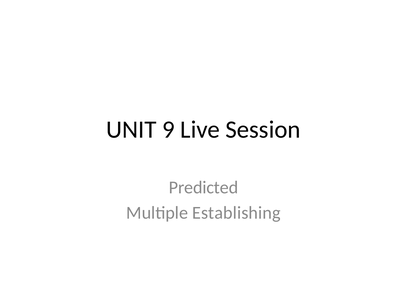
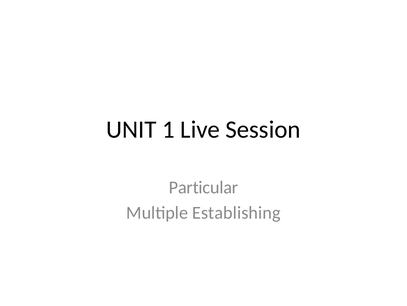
9: 9 -> 1 (168, 129)
Predicted: Predicted -> Particular (204, 187)
